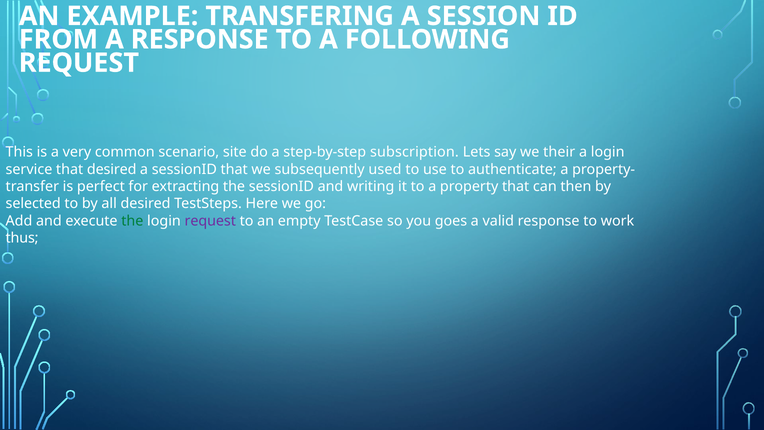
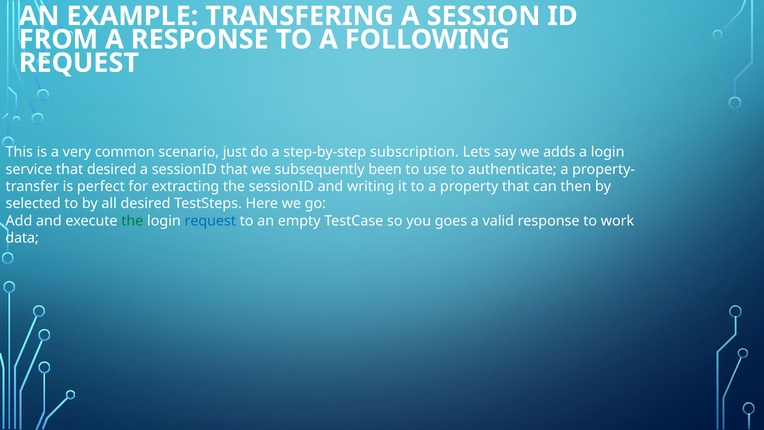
site: site -> just (235, 152)
their: their -> adds (559, 152)
used: used -> been (385, 169)
request colour: purple -> blue (210, 221)
thus: thus -> data (22, 238)
